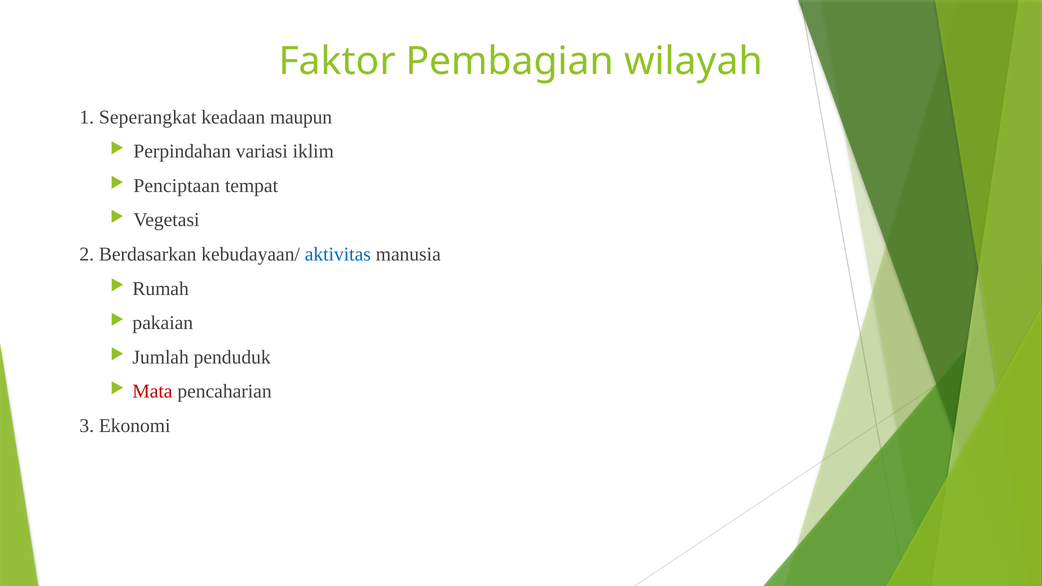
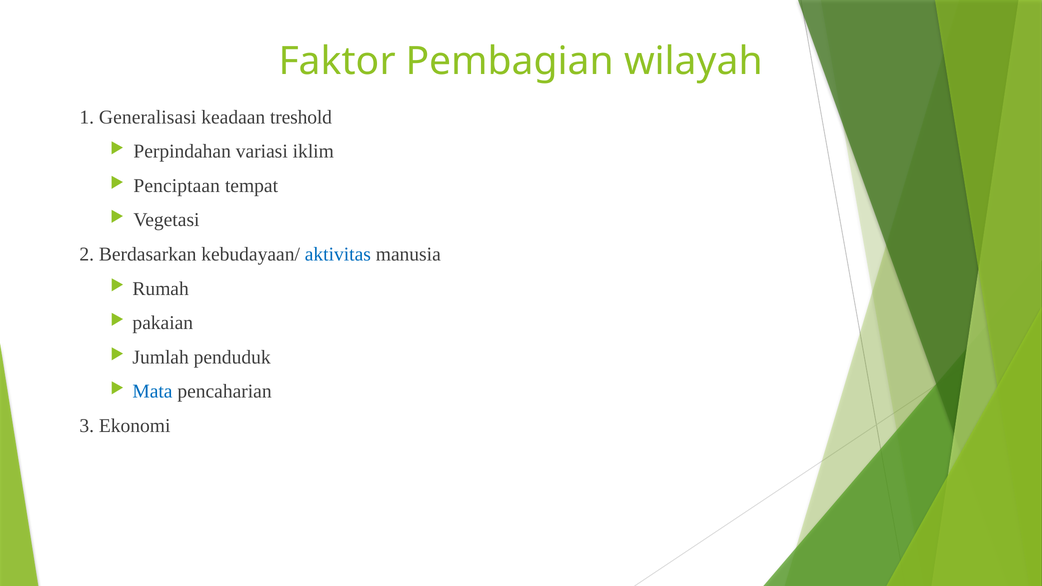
Seperangkat: Seperangkat -> Generalisasi (148, 117)
maupun: maupun -> treshold (301, 117)
Mata colour: red -> blue (153, 392)
